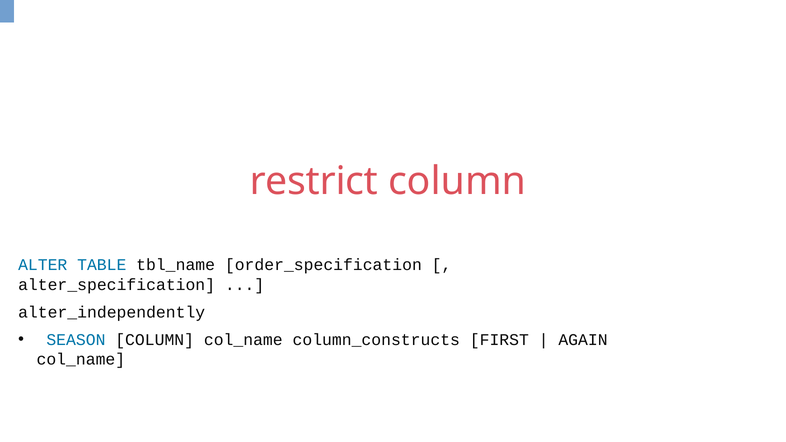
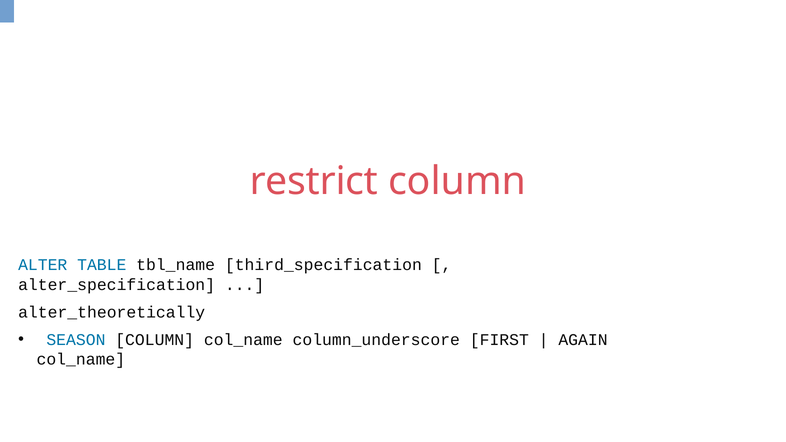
order_specification: order_specification -> third_specification (323, 265)
alter_independently: alter_independently -> alter_theoretically (112, 312)
column_constructs: column_constructs -> column_underscore (376, 340)
